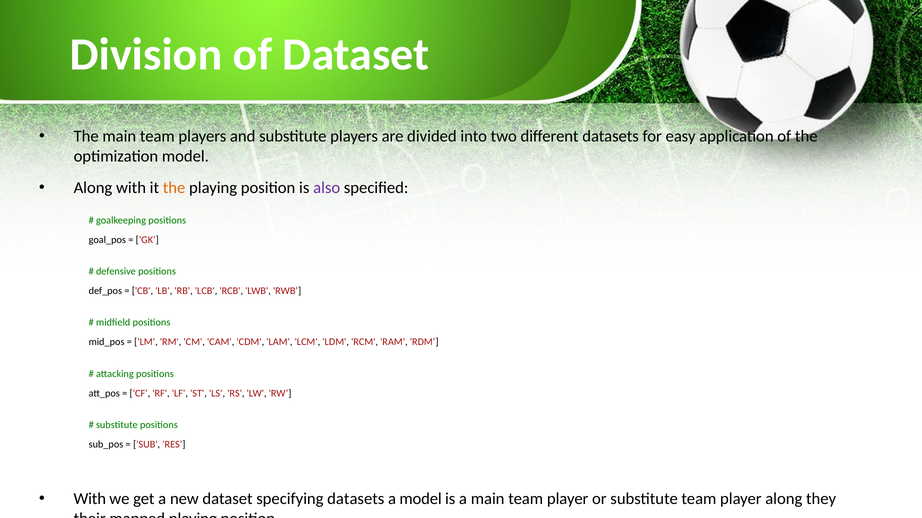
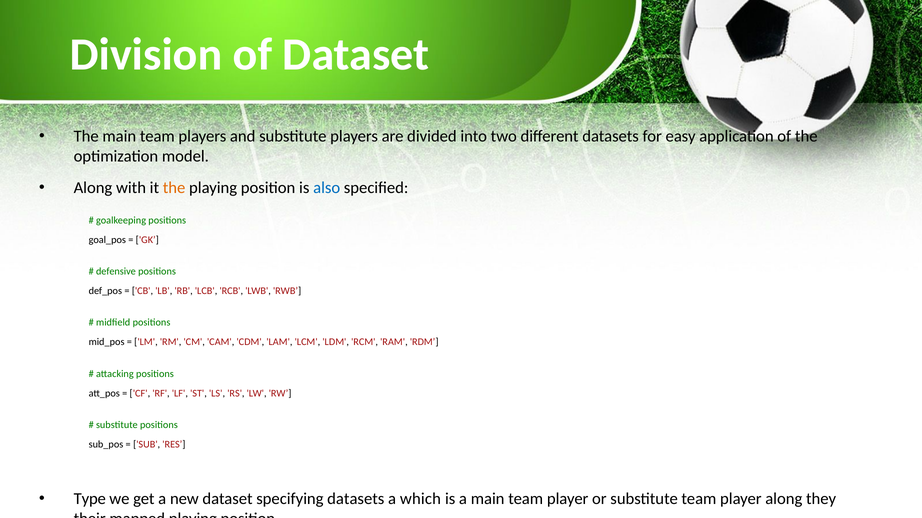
also colour: purple -> blue (327, 188)
With: With -> Type (90, 500)
a model: model -> which (420, 500)
